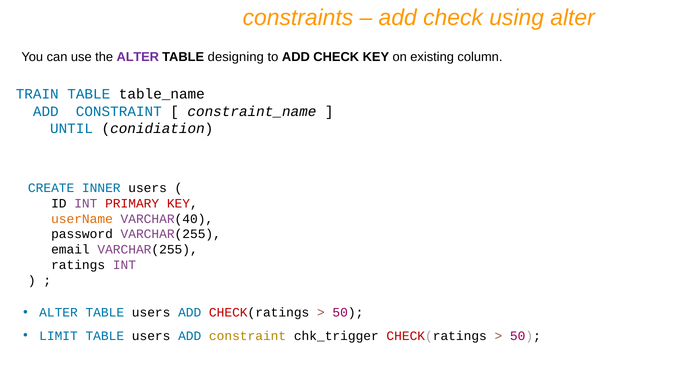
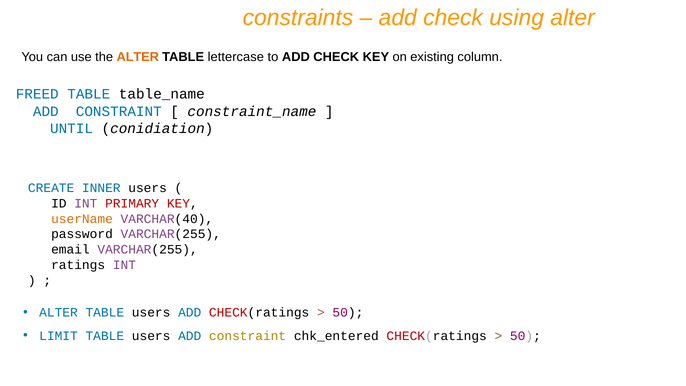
ALTER colour: purple -> orange (138, 57)
designing: designing -> lettercase (236, 57)
TRAIN: TRAIN -> FREED (37, 94)
chk_trigger: chk_trigger -> chk_entered (336, 336)
